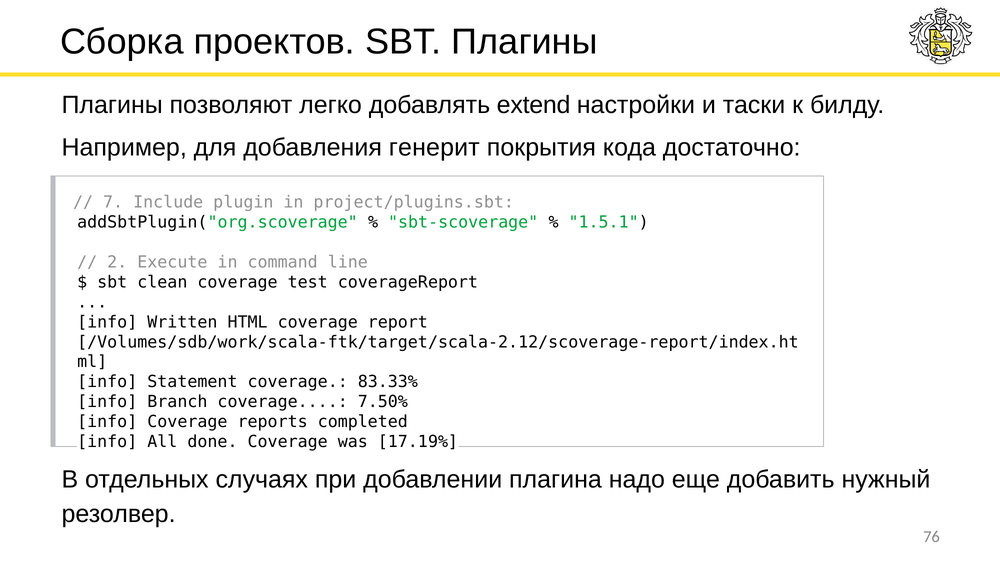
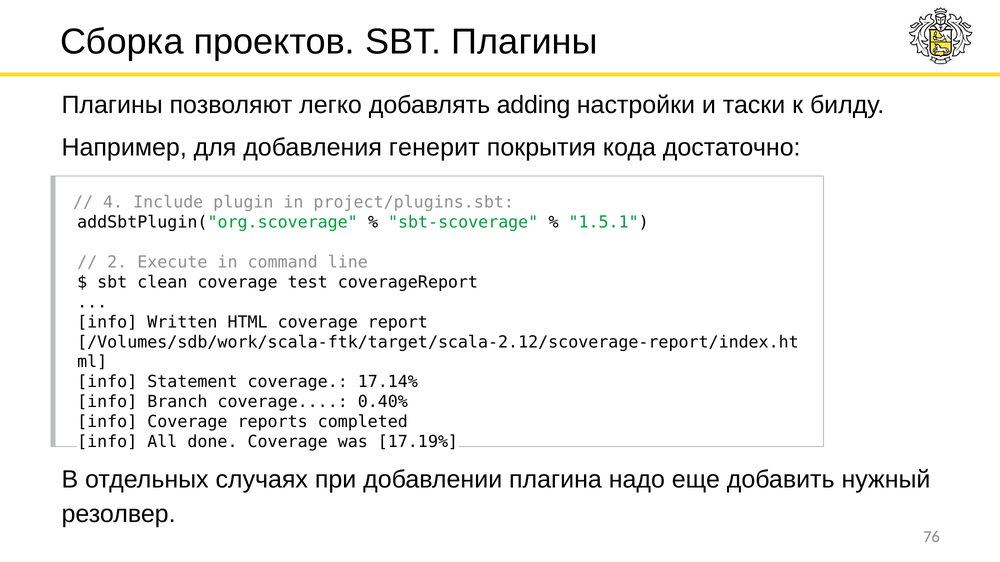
extend: extend -> adding (534, 105)
7: 7 -> 4 (113, 202)
83.33%: 83.33% -> 17.14% (388, 382)
7.50%: 7.50% -> 0.40% (383, 402)
